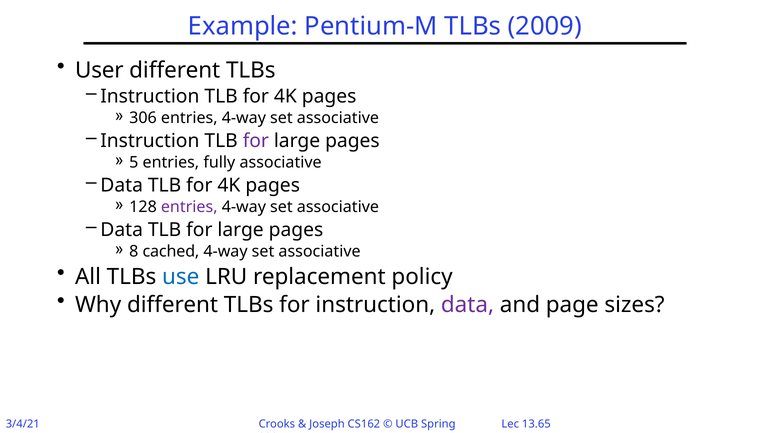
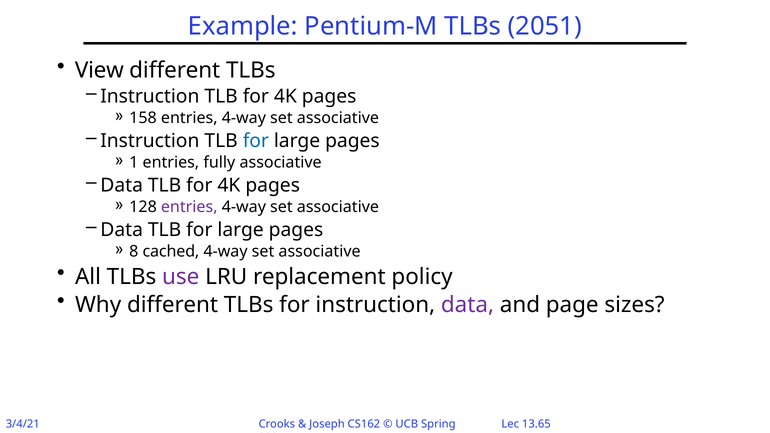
2009: 2009 -> 2051 (545, 26)
User: User -> View (99, 70)
306: 306 -> 158 (143, 118)
for colour: purple -> blue (256, 141)
5: 5 -> 1 (134, 163)
use colour: blue -> purple (181, 277)
